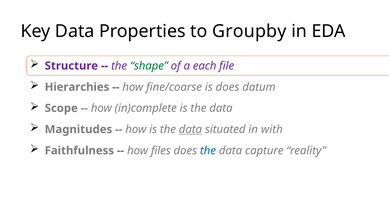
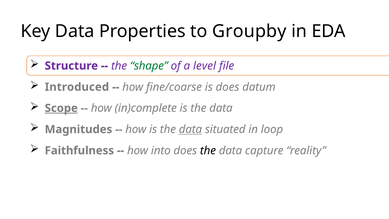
each: each -> level (205, 66)
Hierarchies: Hierarchies -> Introduced (77, 87)
Scope underline: none -> present (61, 108)
with: with -> loop (272, 129)
files: files -> into (161, 150)
the colour: blue -> black (208, 150)
